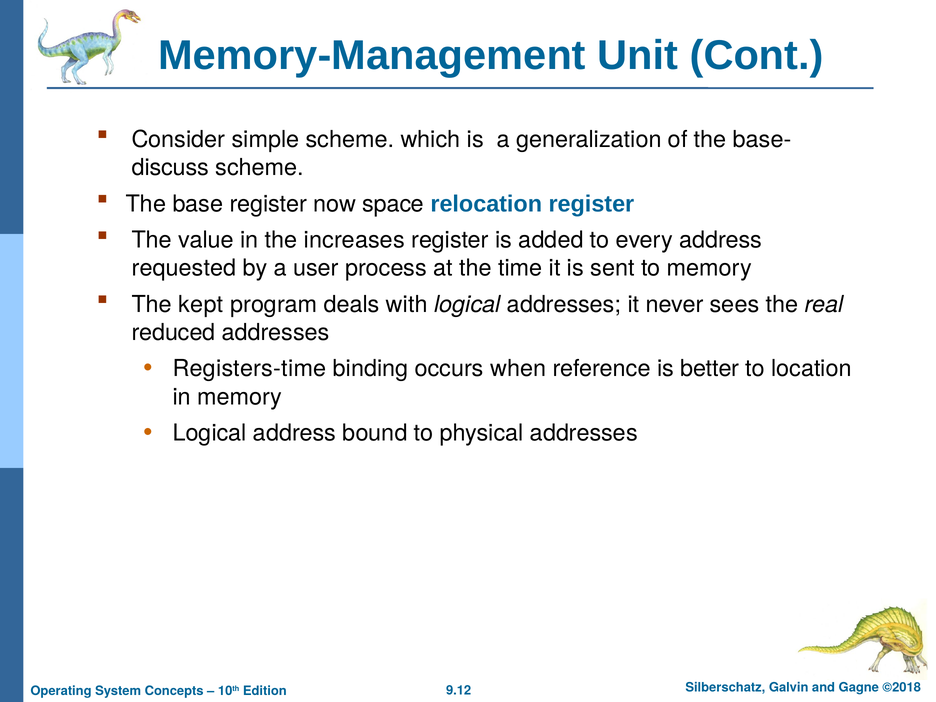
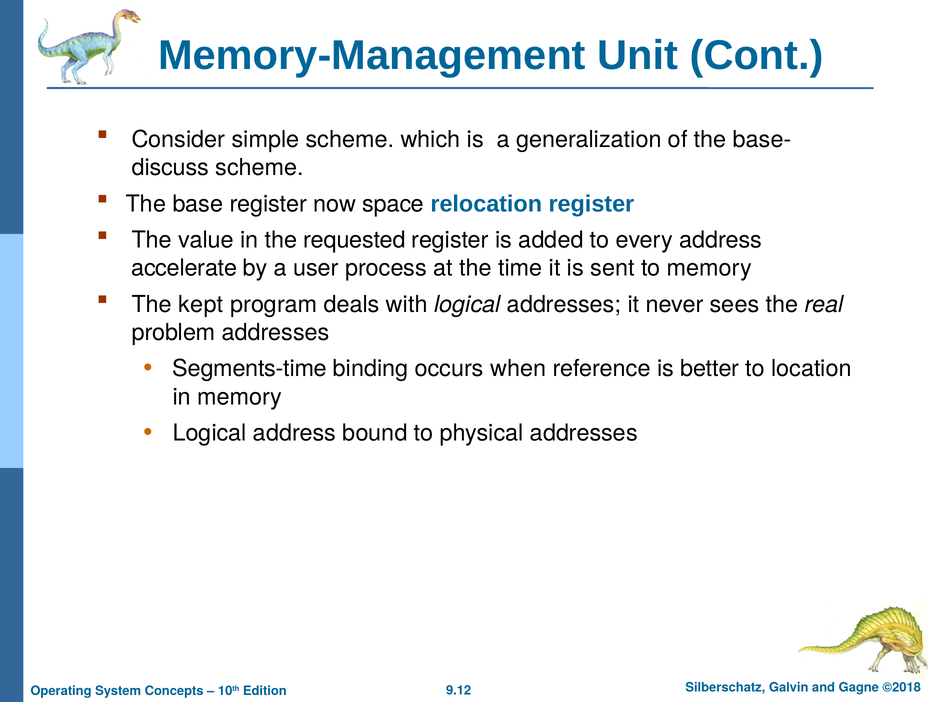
increases: increases -> requested (354, 240)
requested: requested -> accelerate (184, 268)
reduced: reduced -> problem (174, 332)
Registers-time: Registers-time -> Segments-time (250, 369)
